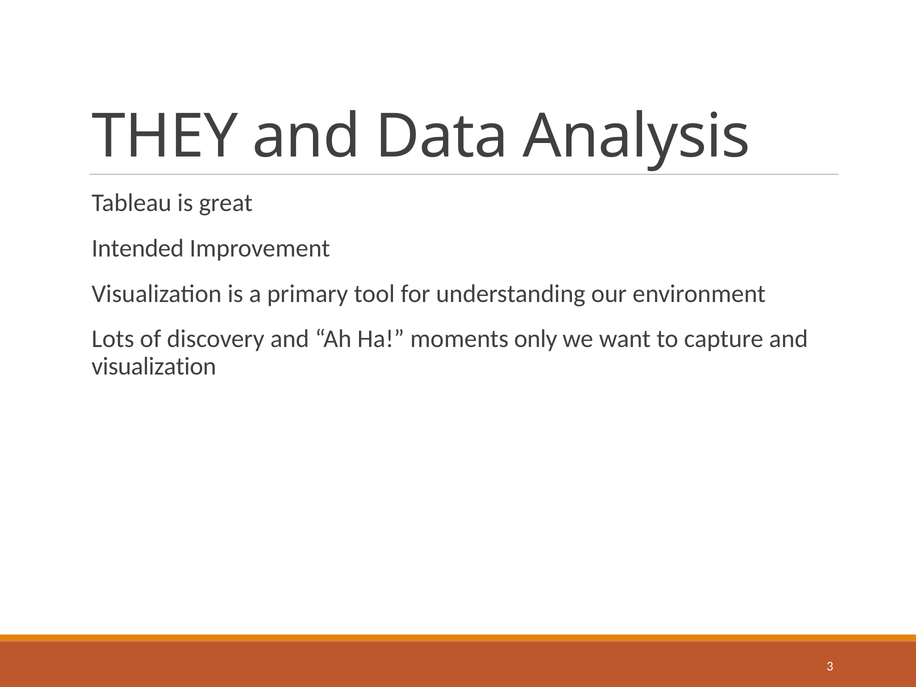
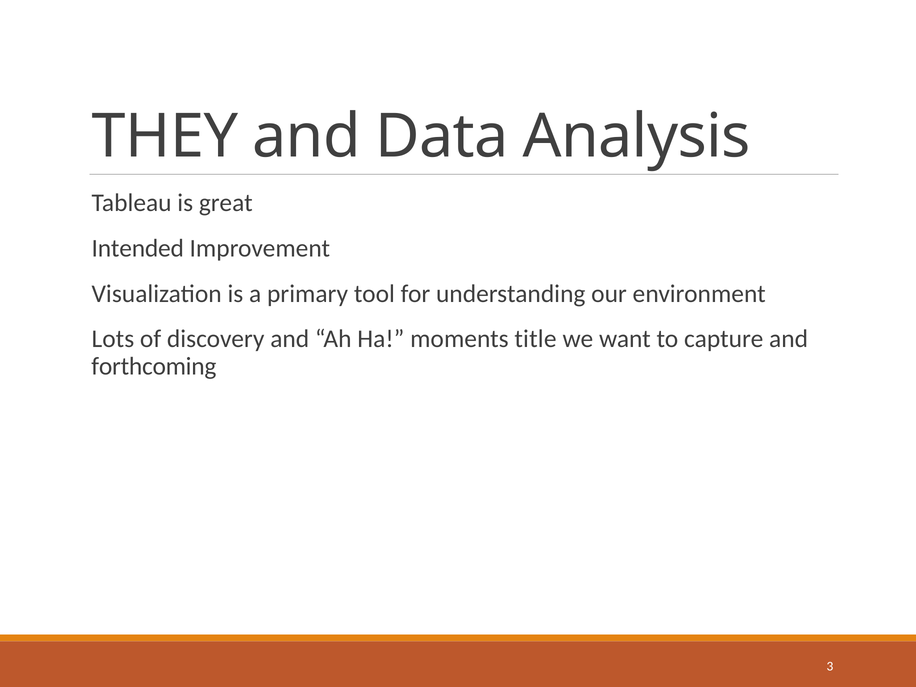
only: only -> title (535, 339)
visualization: visualization -> forthcoming (154, 366)
